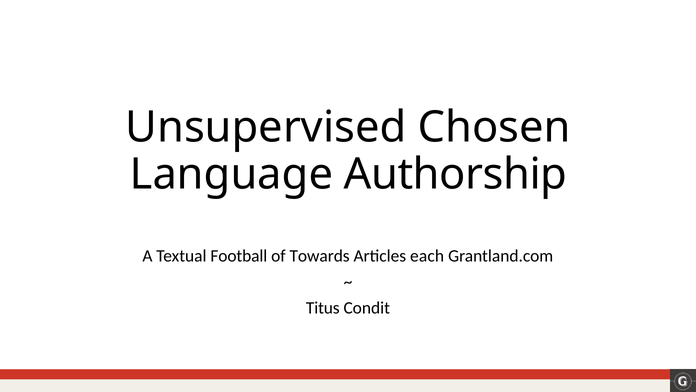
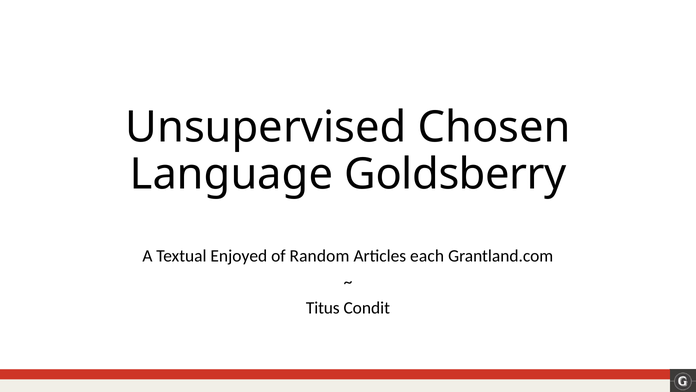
Authorship: Authorship -> Goldsberry (455, 174)
Football: Football -> Enjoyed (239, 256)
Towards: Towards -> Random (319, 256)
